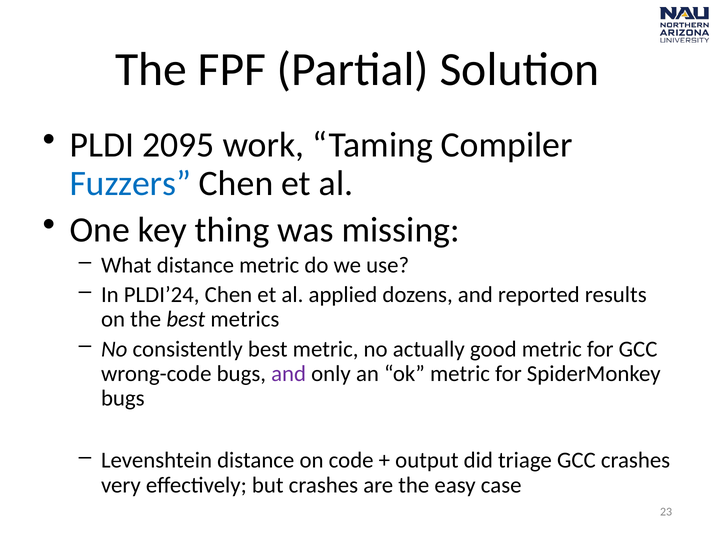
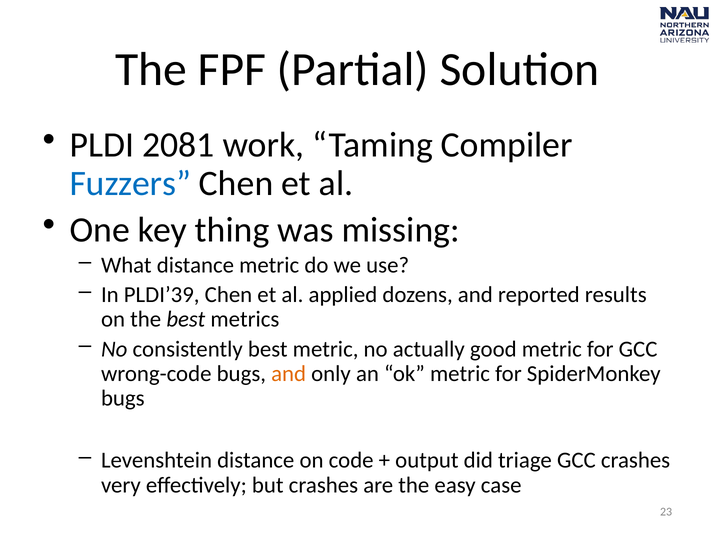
2095: 2095 -> 2081 (178, 145)
PLDI’24: PLDI’24 -> PLDI’39 (162, 295)
and colour: purple -> orange (289, 374)
